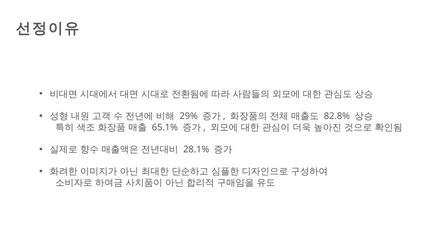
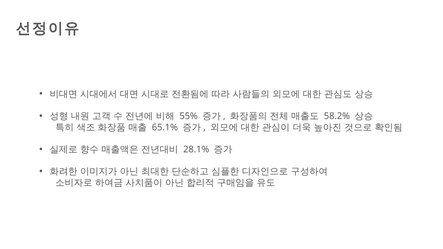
29%: 29% -> 55% (189, 116)
82.8%: 82.8% -> 58.2% (337, 116)
